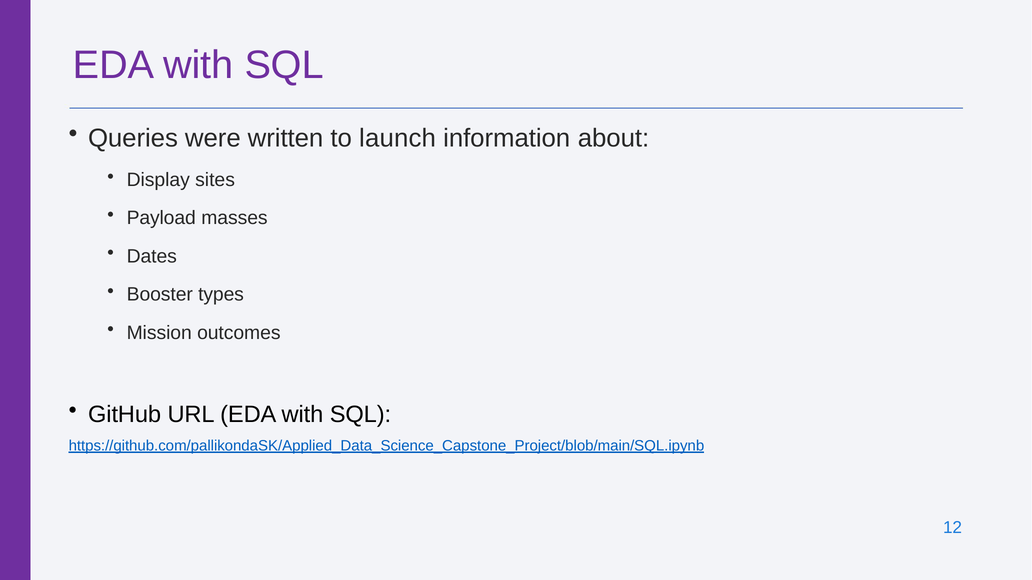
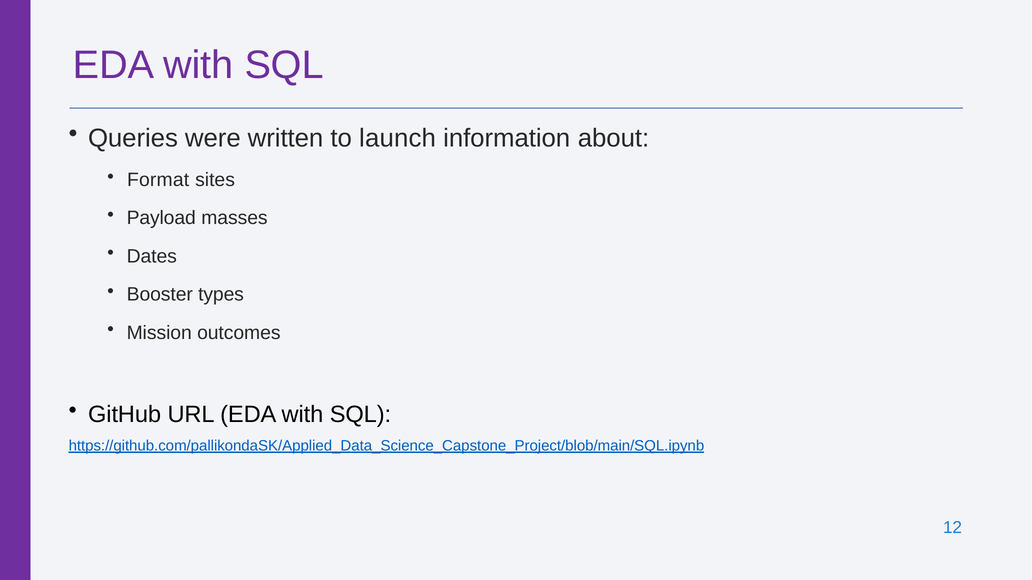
Display: Display -> Format (158, 180)
